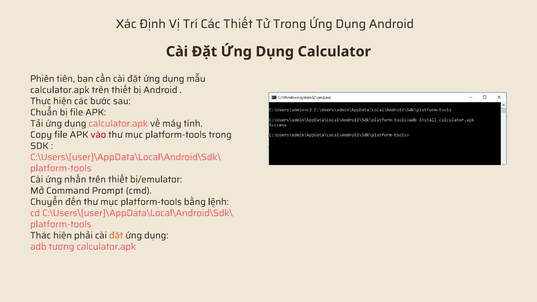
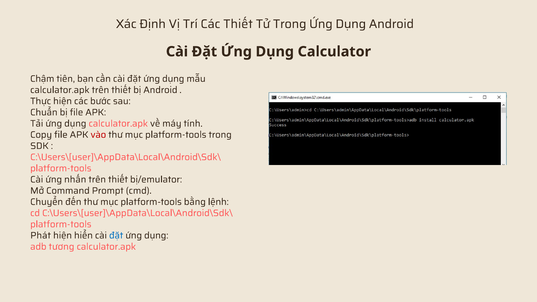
Phiên: Phiên -> Chậm (42, 79)
Thác: Thác -> Phát (41, 235)
phải: phải -> hiển (83, 235)
đặt colour: orange -> blue (116, 235)
